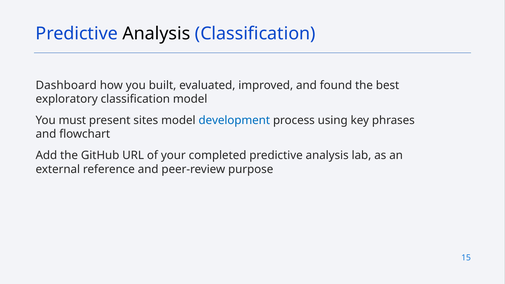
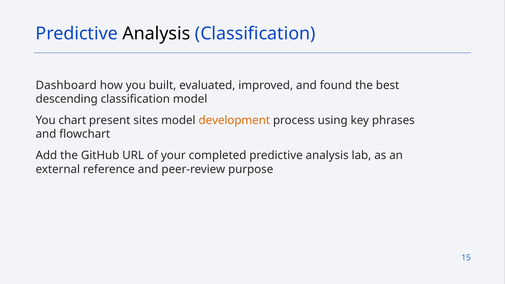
exploratory: exploratory -> descending (67, 99)
must: must -> chart (72, 120)
development colour: blue -> orange (234, 120)
